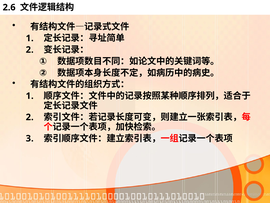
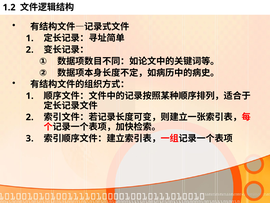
2.6: 2.6 -> 1.2 (9, 7)
